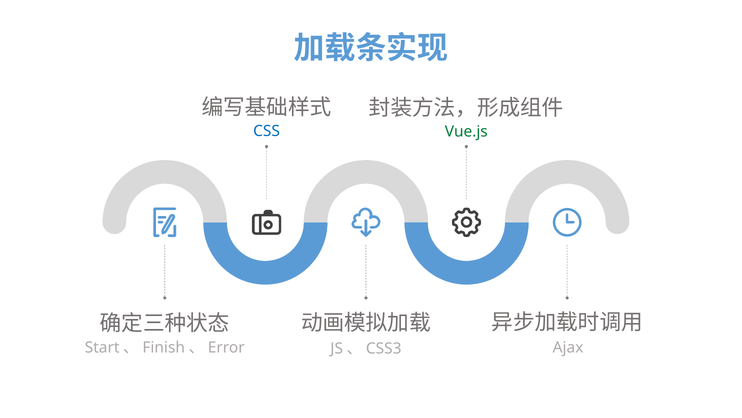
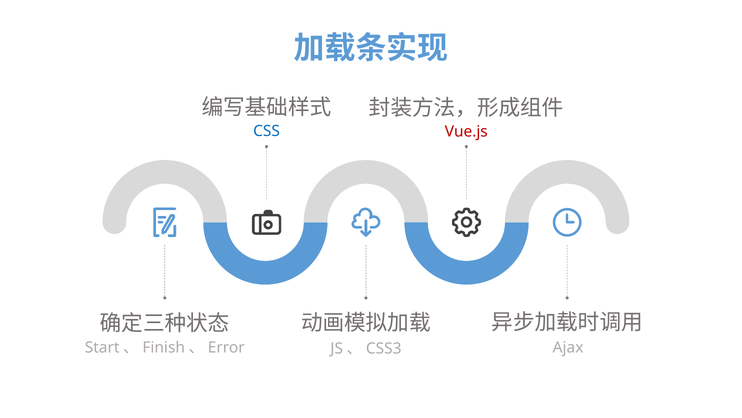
Vue.js colour: green -> red (466, 131)
